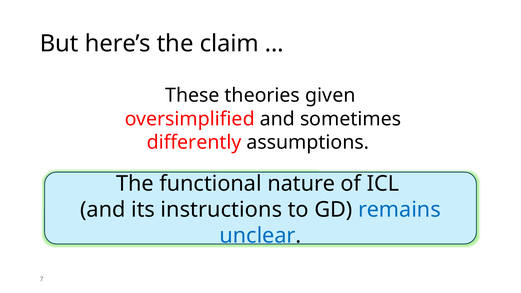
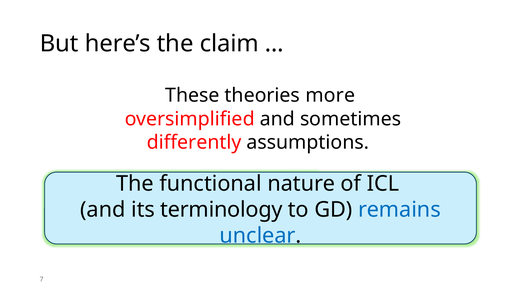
given: given -> more (330, 96)
instructions: instructions -> terminology (221, 210)
